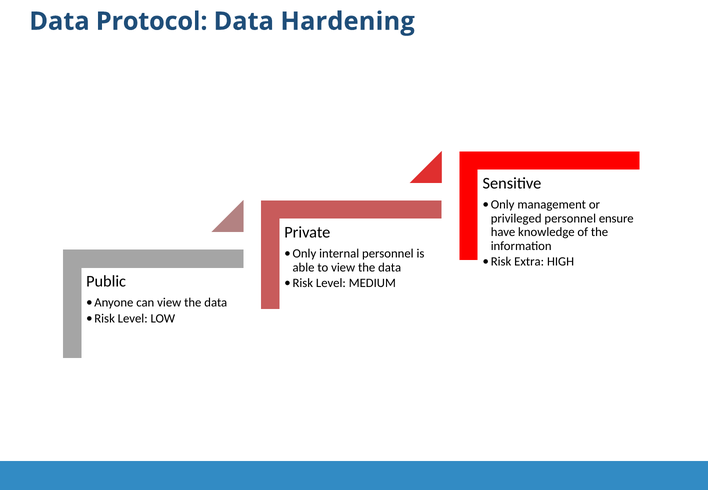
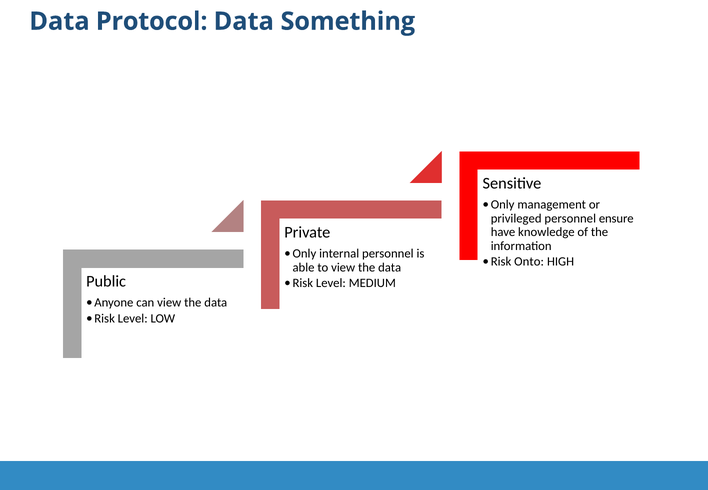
Hardening: Hardening -> Something (348, 21)
Extra: Extra -> Onto (529, 262)
